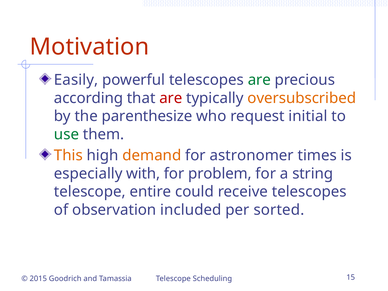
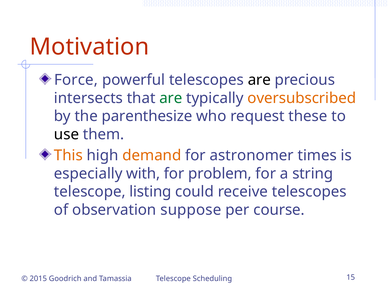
Easily: Easily -> Force (76, 80)
are colour: green -> black (259, 80)
according: according -> intersects (88, 98)
are colour: red -> green (171, 98)
initial: initial -> these (308, 116)
use colour: green -> black (67, 134)
entire: entire -> listing (150, 192)
included: included -> suppose (191, 210)
sorted: sorted -> course (279, 210)
